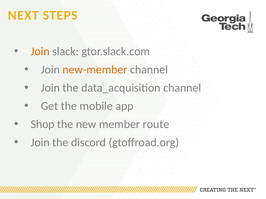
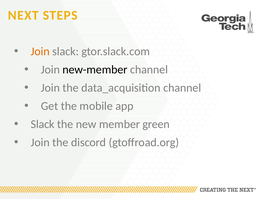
new-member colour: orange -> black (95, 70)
Shop: Shop -> Slack (43, 125)
route: route -> green (156, 125)
